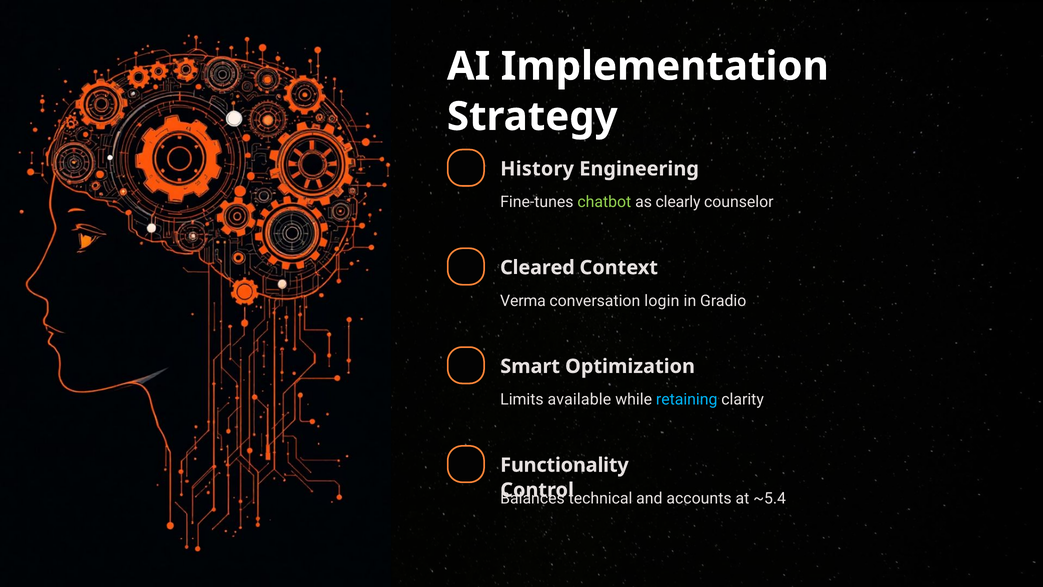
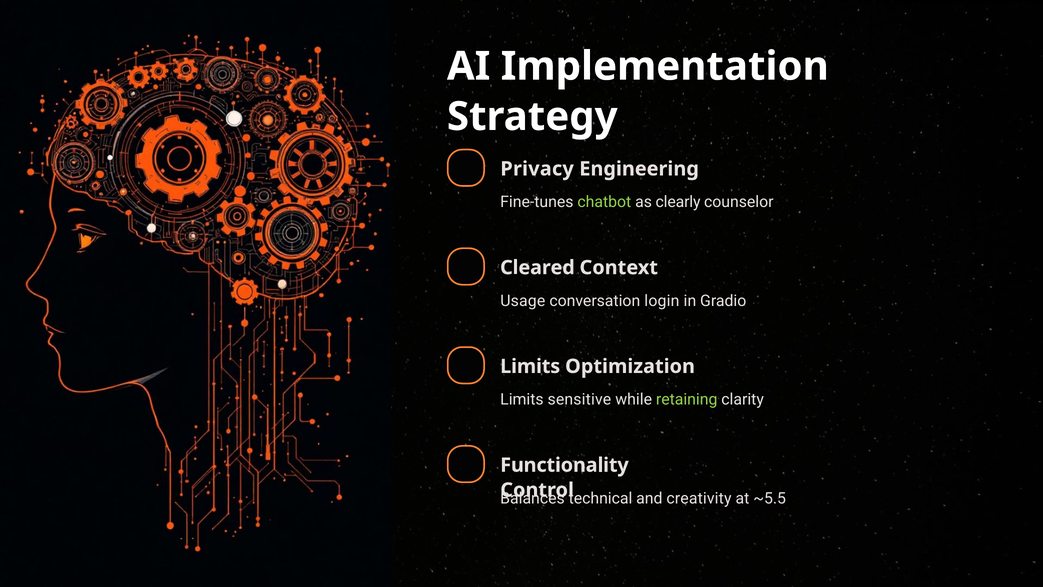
History: History -> Privacy (537, 169)
Verma: Verma -> Usage (523, 301)
Smart: Smart -> Limits (530, 366)
available: available -> sensitive (579, 399)
retaining colour: light blue -> light green (687, 399)
accounts: accounts -> creativity (699, 498)
~5.4: ~5.4 -> ~5.5 (770, 498)
